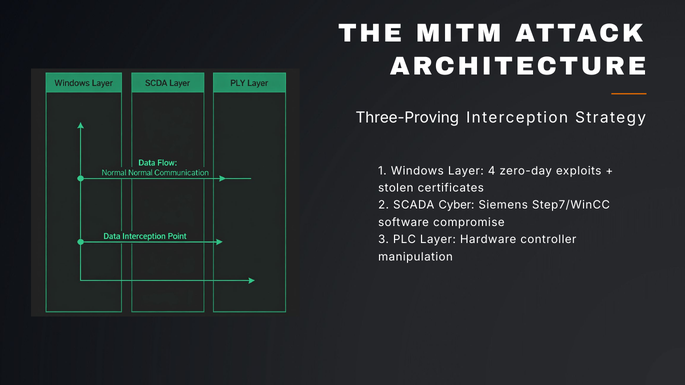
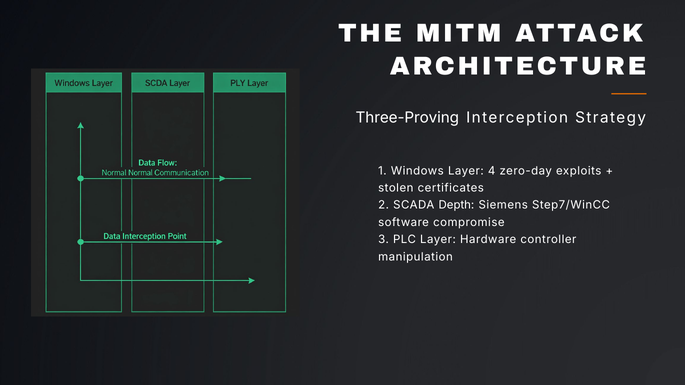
Cyber: Cyber -> Depth (456, 205)
